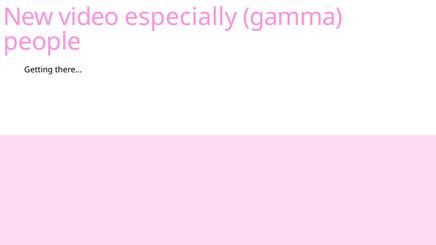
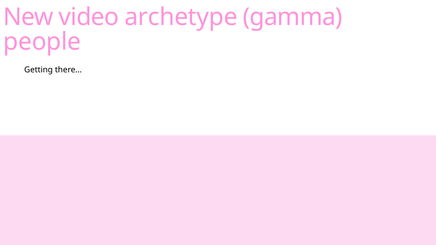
especially: especially -> archetype (181, 17)
